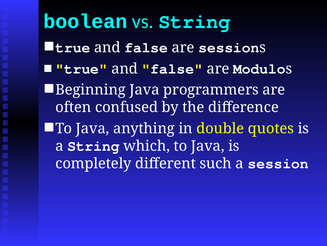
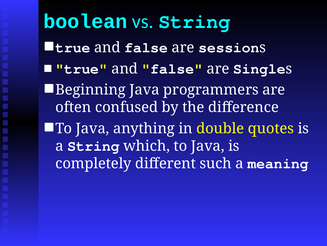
Modulo: Modulo -> Single (259, 69)
a session: session -> meaning (278, 163)
